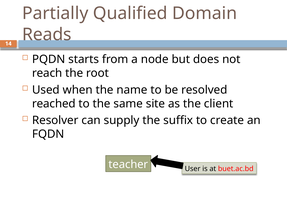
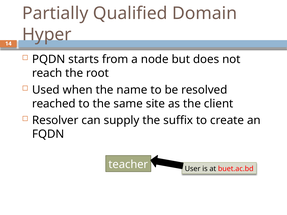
Reads: Reads -> Hyper (47, 34)
